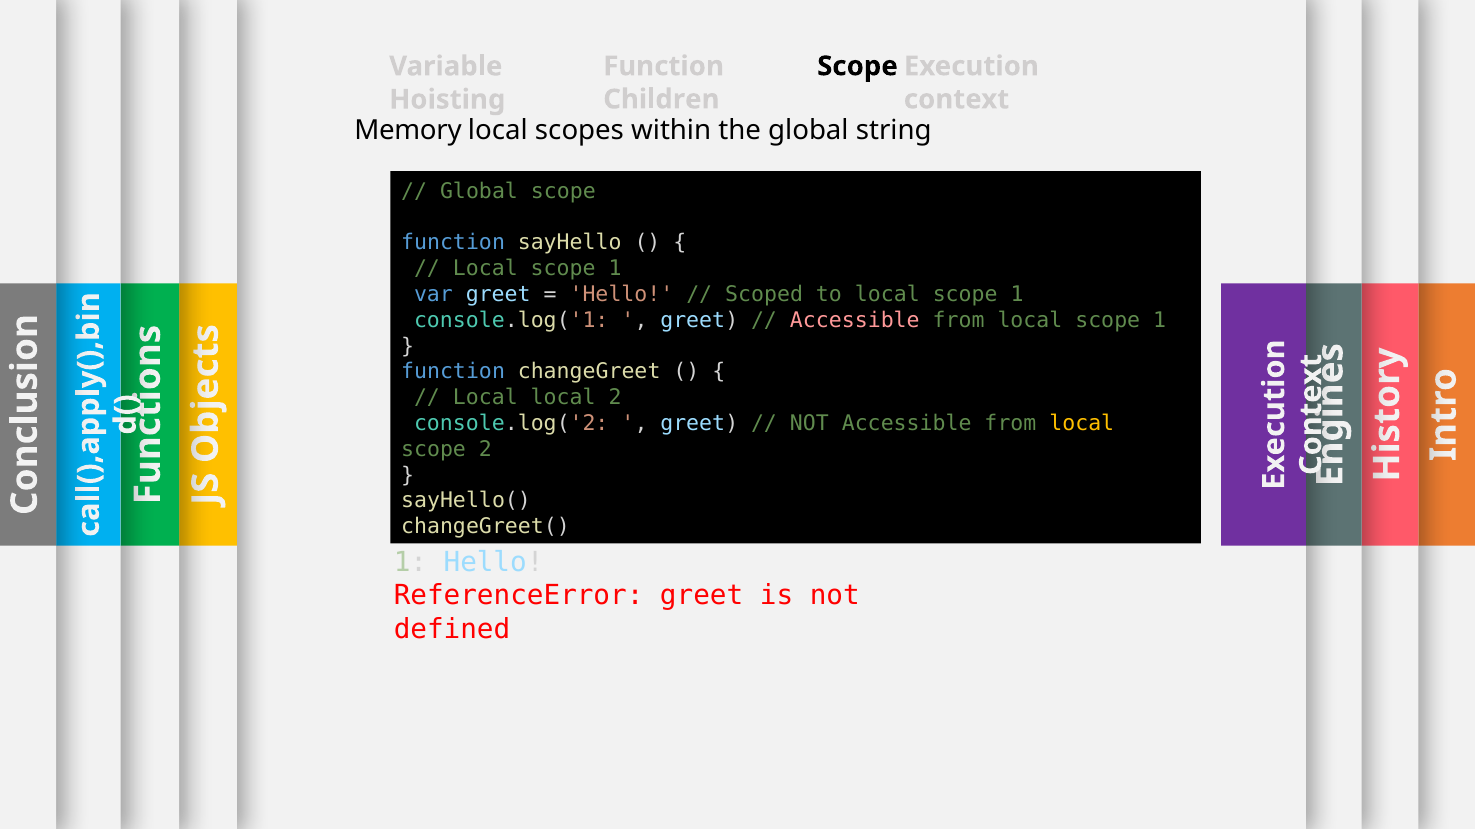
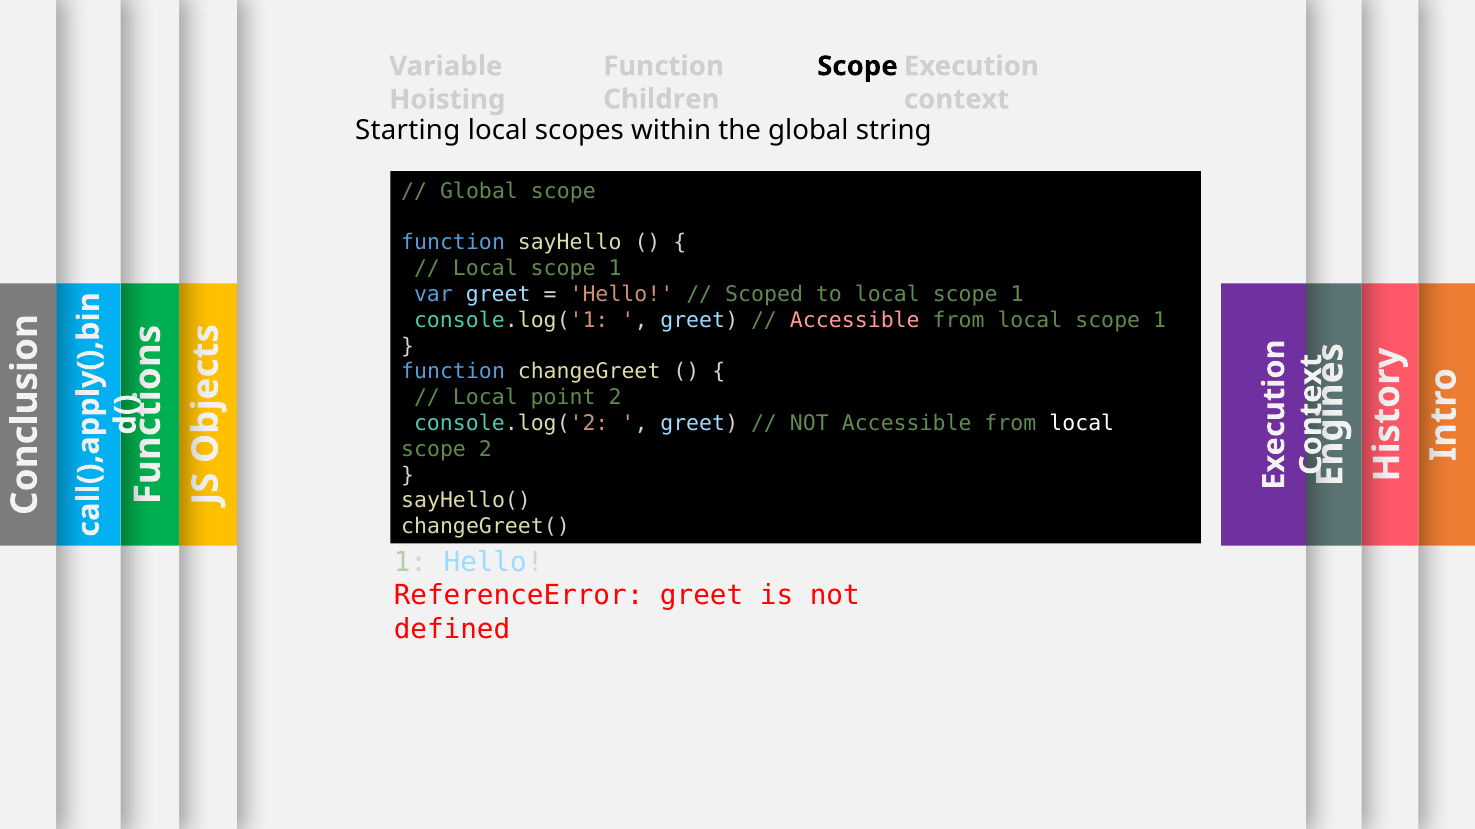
Memory: Memory -> Starting (408, 131)
Local local: local -> point (563, 398)
local colour: yellow -> white (1082, 424)
